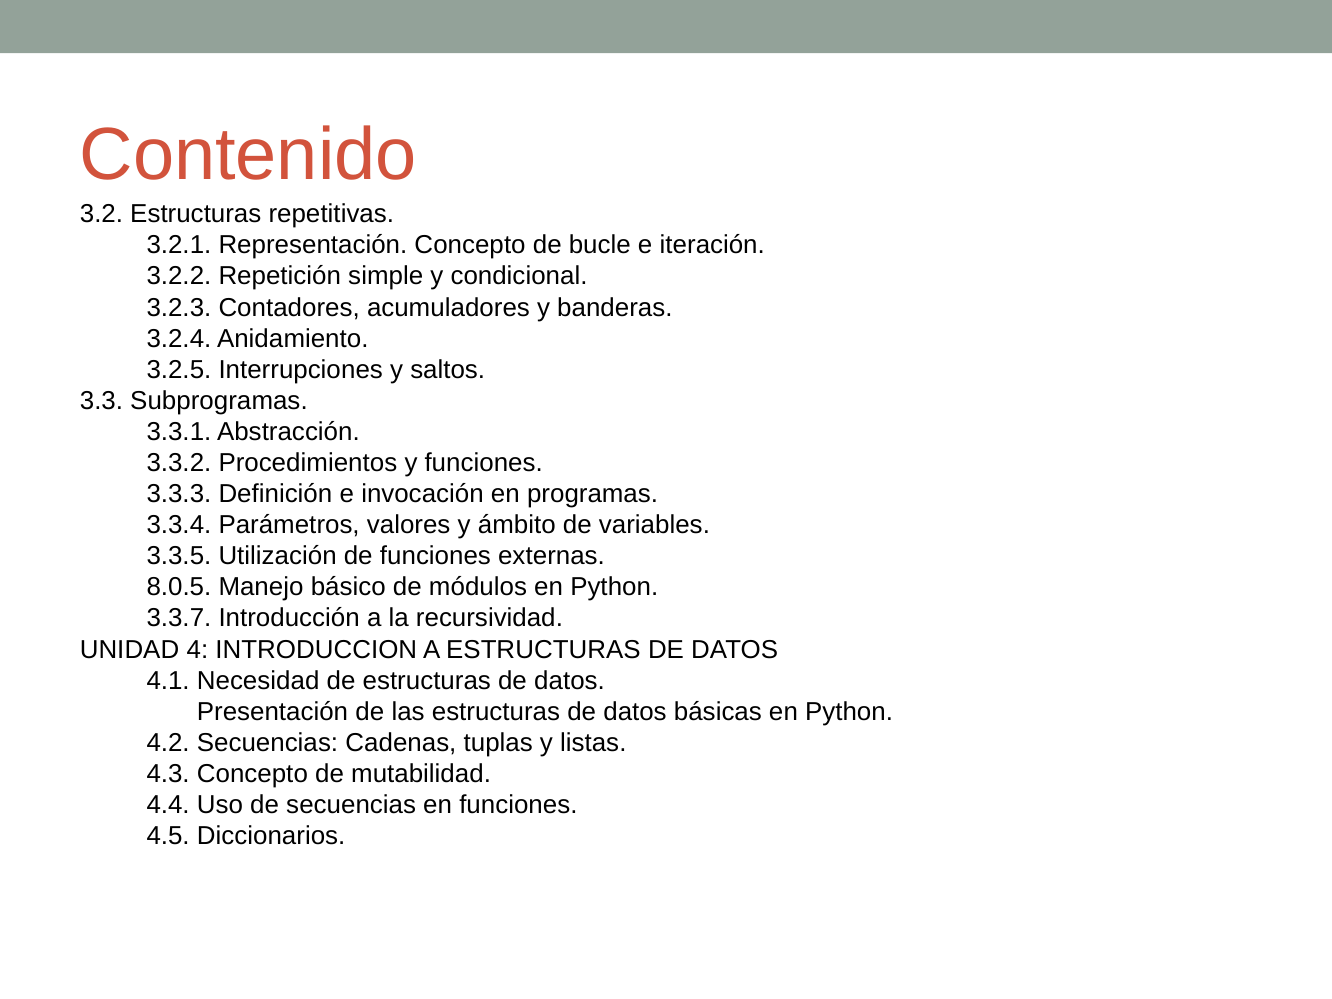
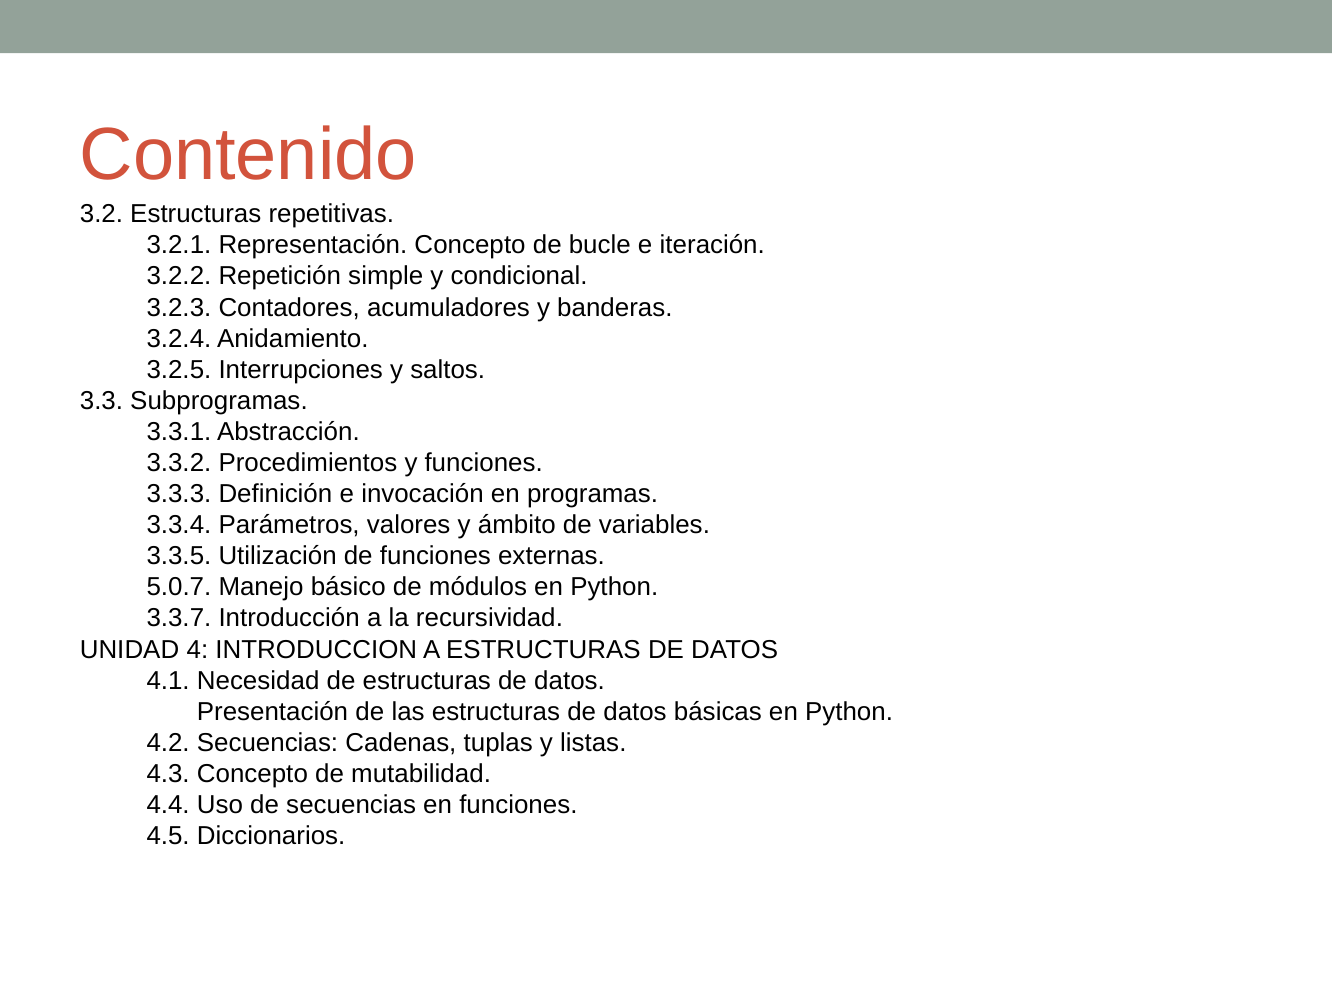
8.0.5: 8.0.5 -> 5.0.7 (179, 587)
